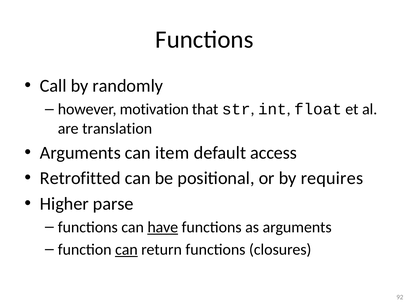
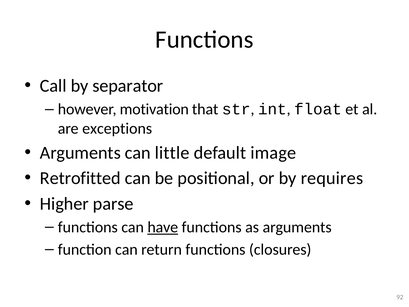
randomly: randomly -> separator (128, 86)
translation: translation -> exceptions (117, 128)
item: item -> little (172, 153)
access: access -> image (273, 153)
can underline: present -> none (126, 249)
